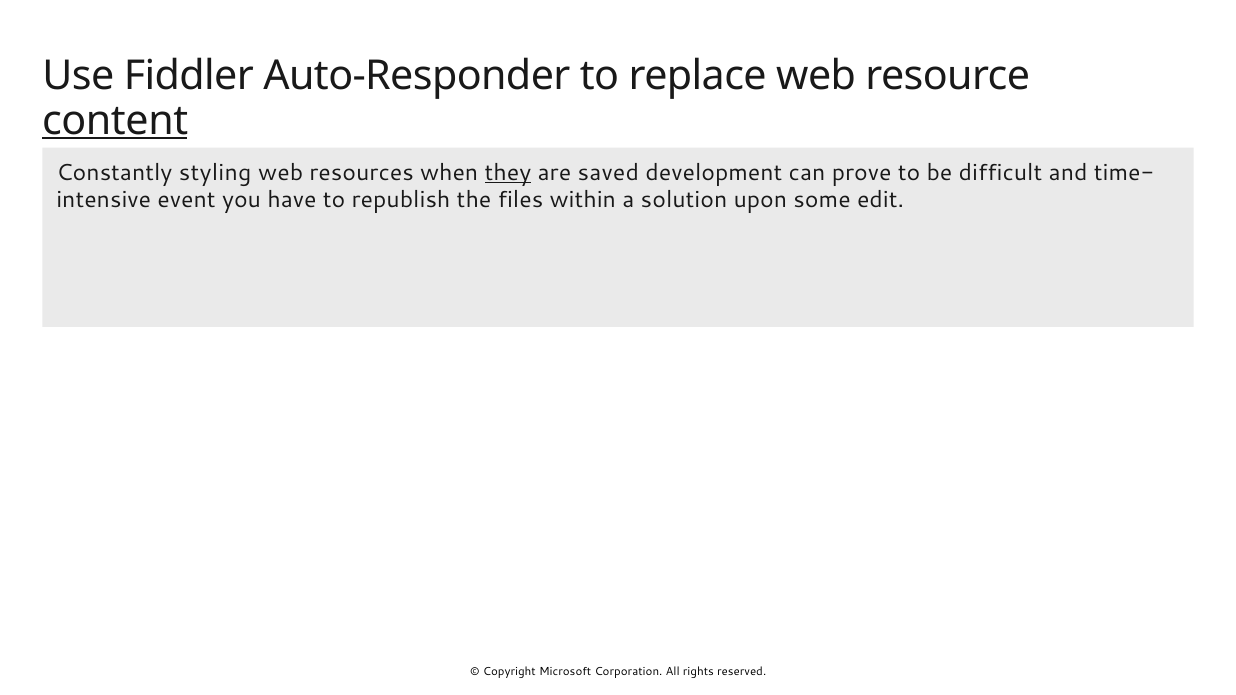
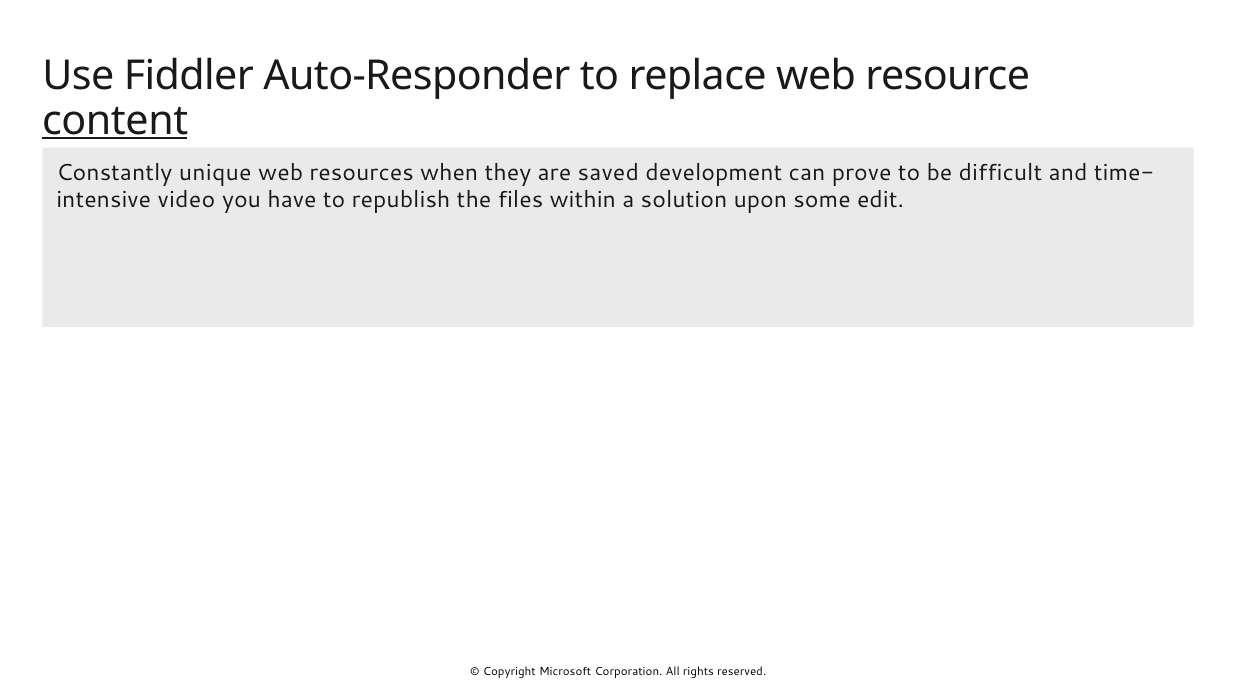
styling: styling -> unique (215, 172)
they underline: present -> none (508, 172)
event: event -> video (186, 200)
